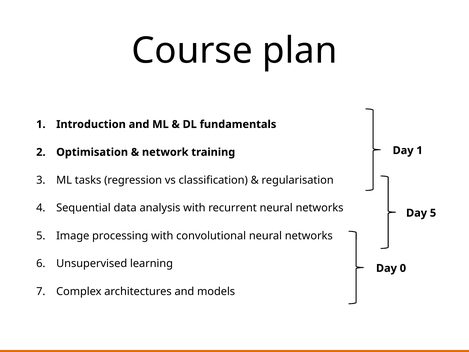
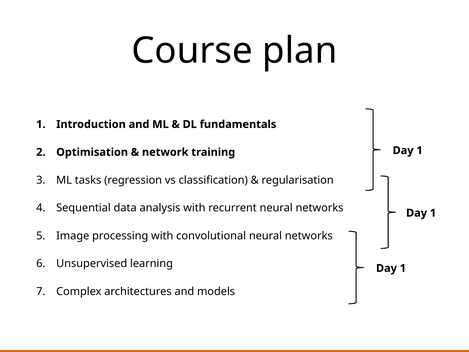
5: 5 -> 1 (433, 213)
0: 0 -> 1 (403, 268)
